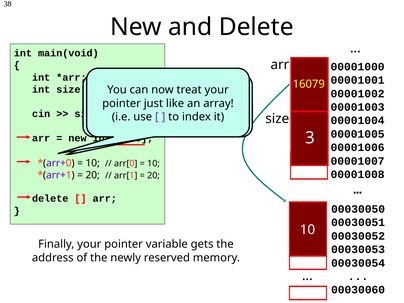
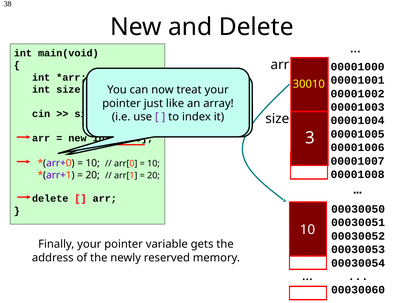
16079: 16079 -> 30010 (309, 84)
